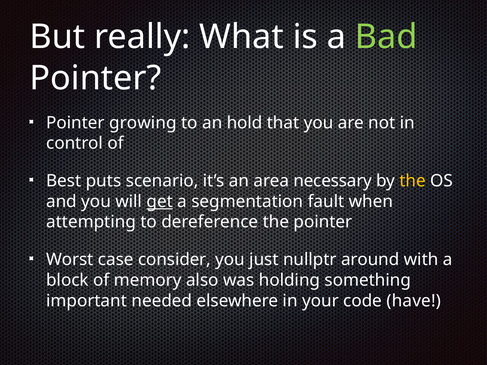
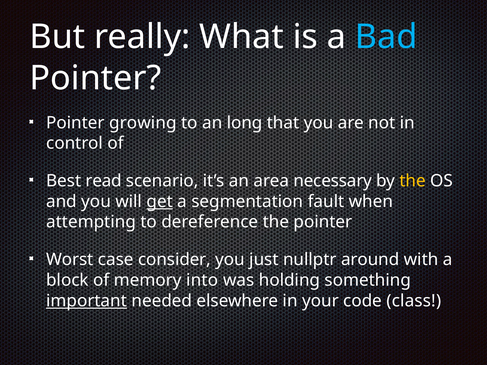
Bad colour: light green -> light blue (386, 37)
hold: hold -> long (245, 123)
puts: puts -> read (104, 181)
also: also -> into (202, 280)
important underline: none -> present (87, 301)
have: have -> class (414, 301)
